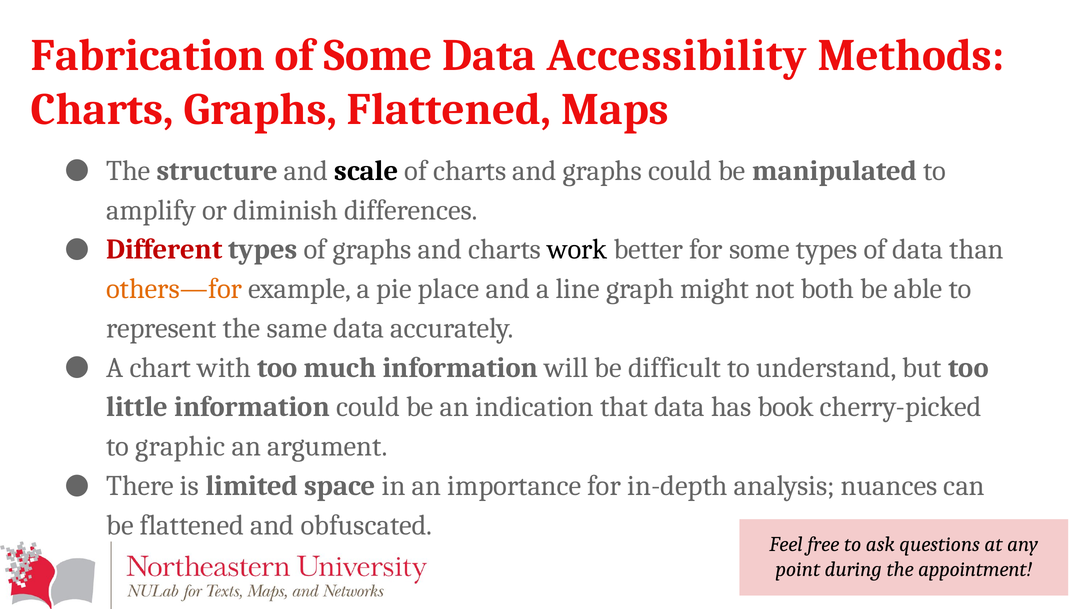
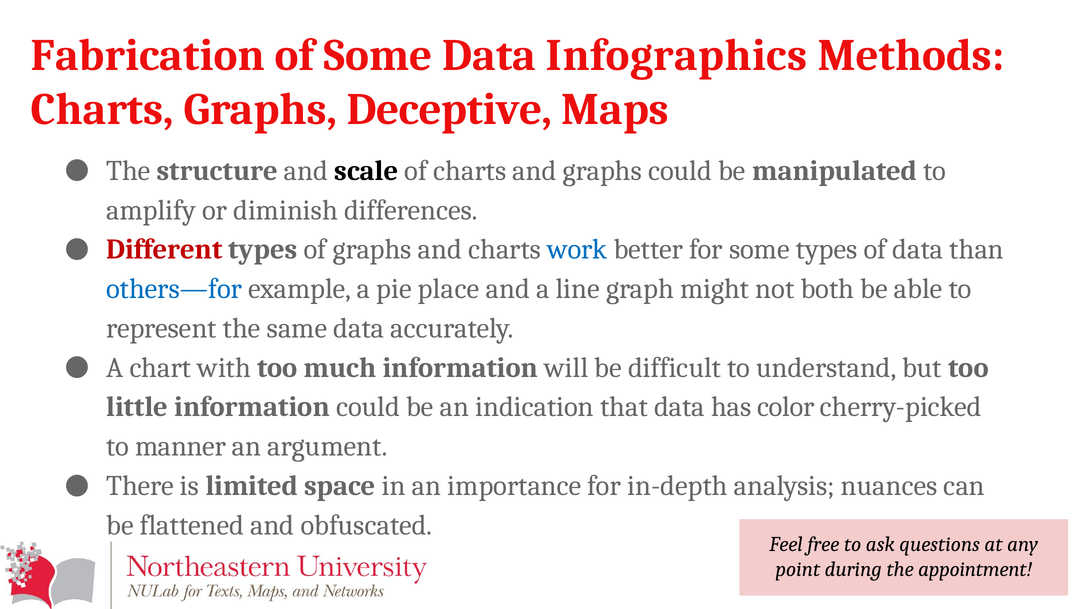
Accessibility: Accessibility -> Infographics (677, 55)
Graphs Flattened: Flattened -> Deceptive (449, 109)
work colour: black -> blue (577, 250)
others—for colour: orange -> blue (174, 289)
book: book -> color (786, 407)
graphic: graphic -> manner (181, 447)
